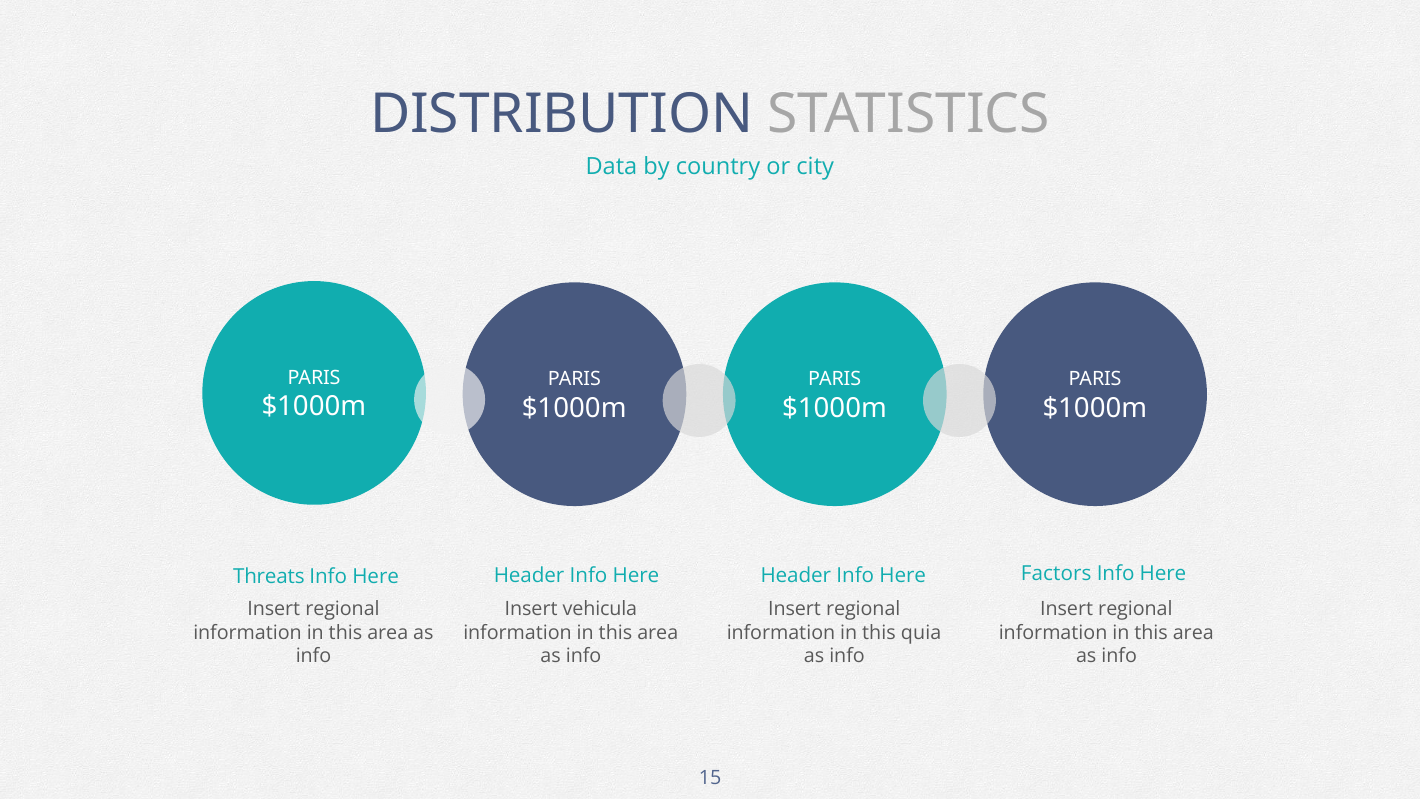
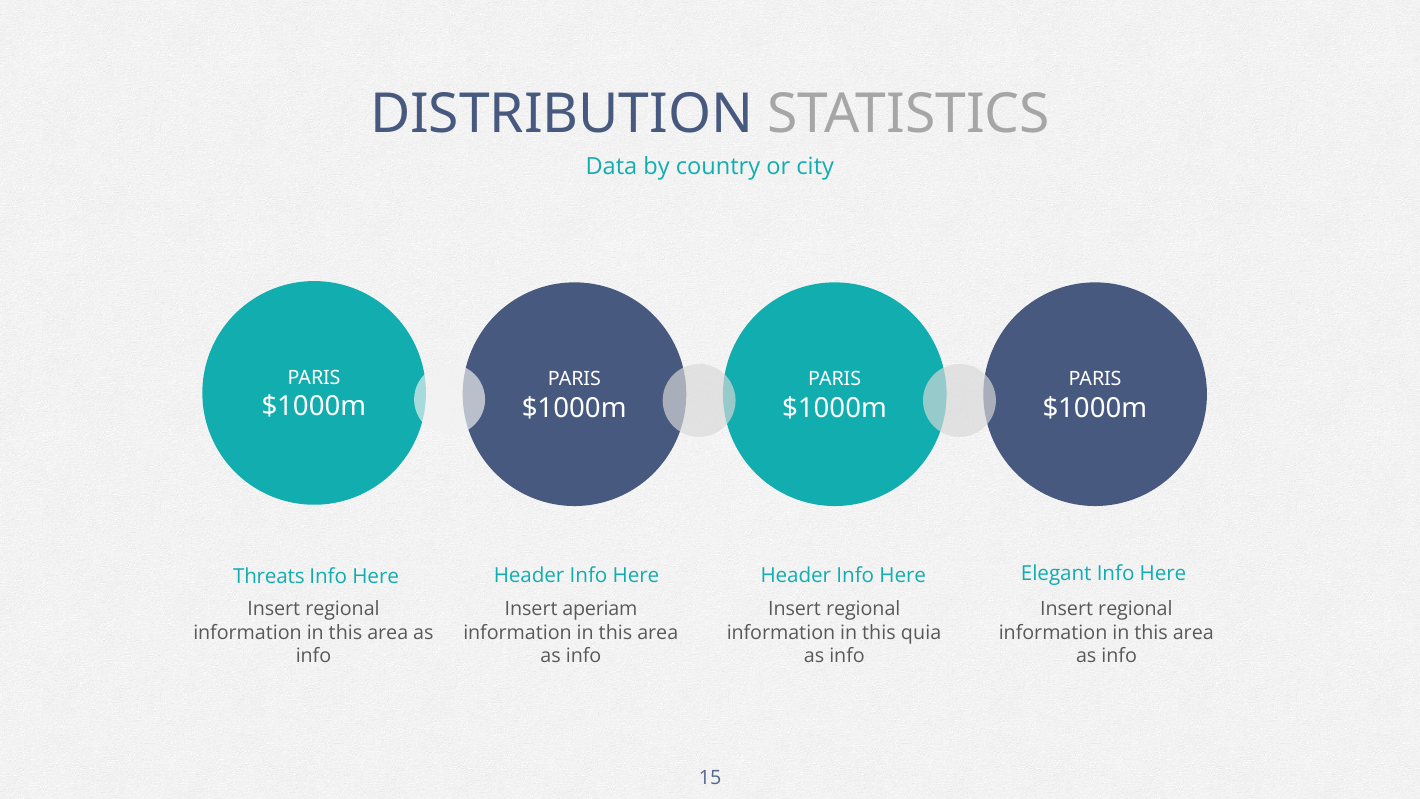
Factors: Factors -> Elegant (1056, 574)
vehicula: vehicula -> aperiam (600, 609)
